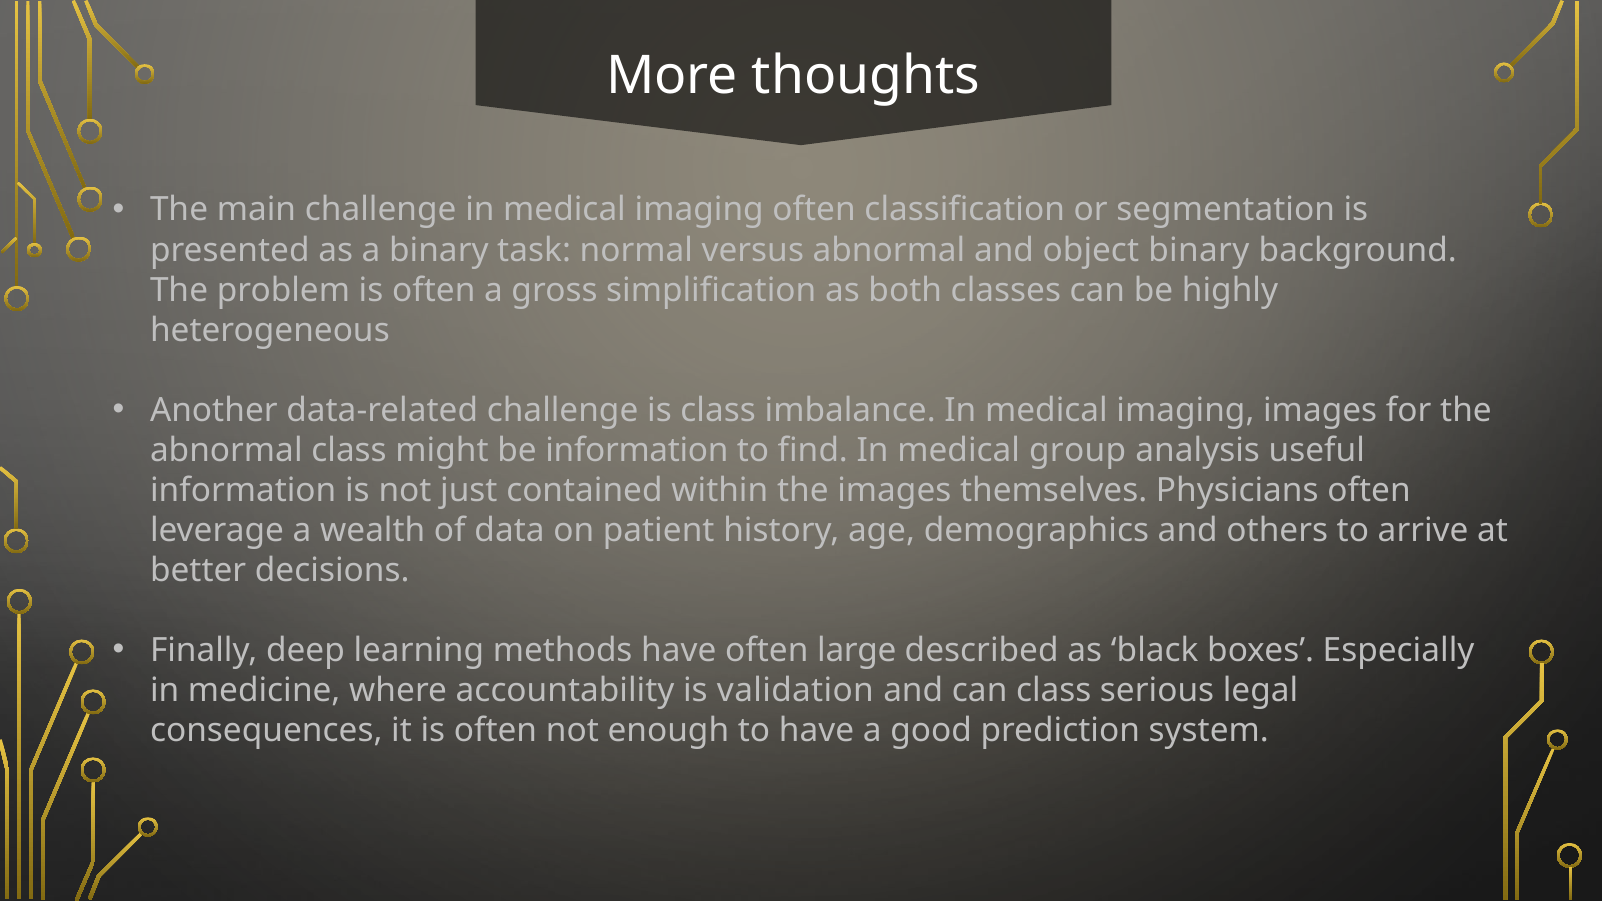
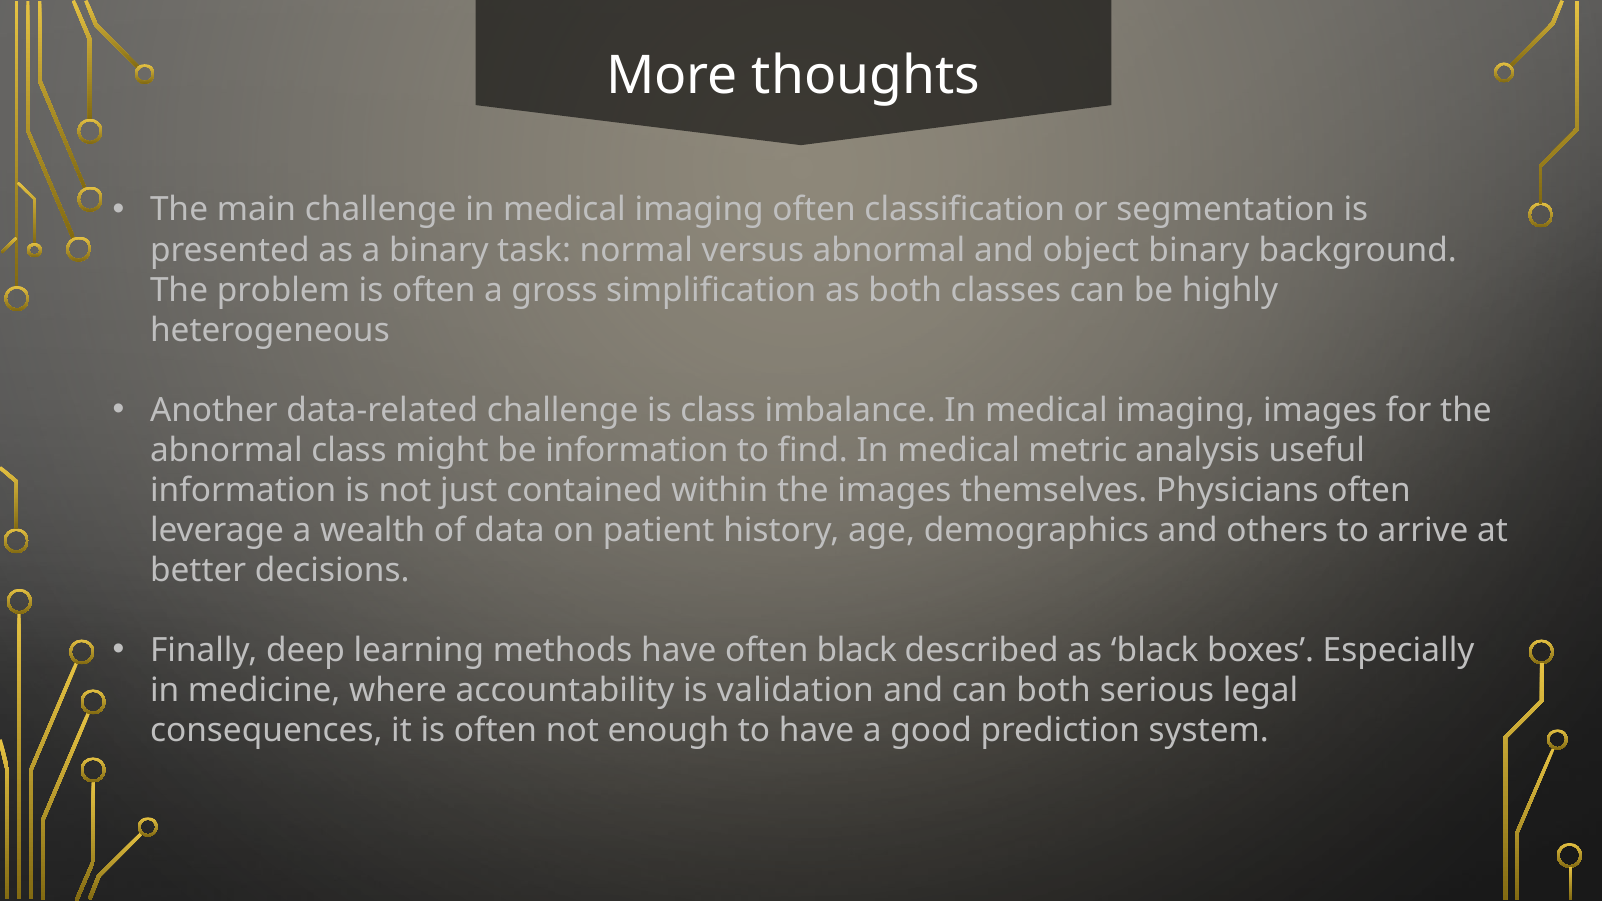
group: group -> metric (1078, 450)
often large: large -> black (857, 651)
can class: class -> both (1053, 691)
